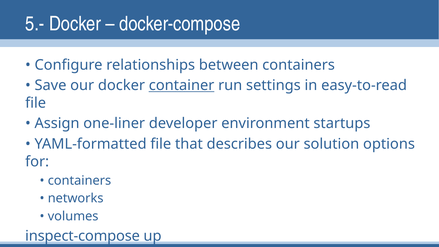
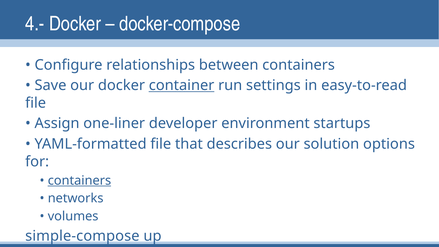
5.-: 5.- -> 4.- (35, 24)
containers underline: none -> present (79, 180)
inspect-compose: inspect-compose -> simple-compose (82, 236)
